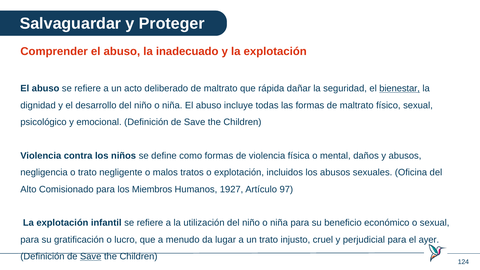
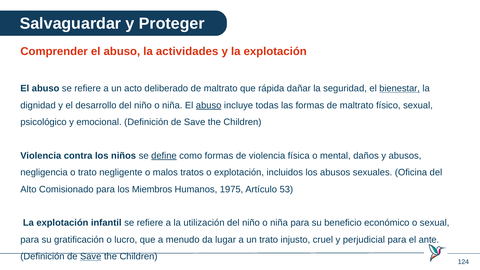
inadecuado: inadecuado -> actividades (187, 51)
abuso underline: none -> present (209, 105)
define underline: none -> present (164, 156)
1927: 1927 -> 1975 (232, 189)
97: 97 -> 53 (286, 189)
ayer: ayer -> ante (429, 240)
